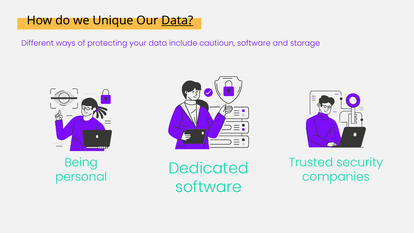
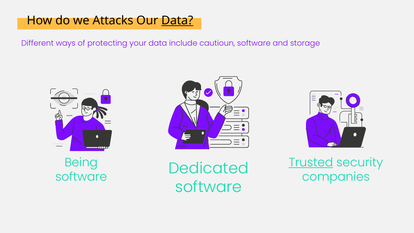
Unique: Unique -> Attacks (113, 21)
Trusted underline: none -> present (311, 162)
personal: personal -> software (81, 177)
